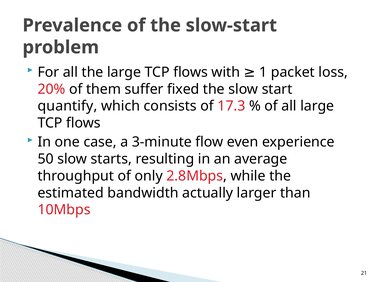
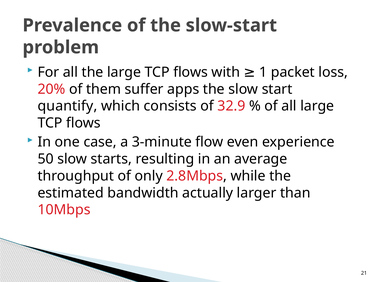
fixed: fixed -> apps (183, 89)
17.3: 17.3 -> 32.9 (231, 106)
